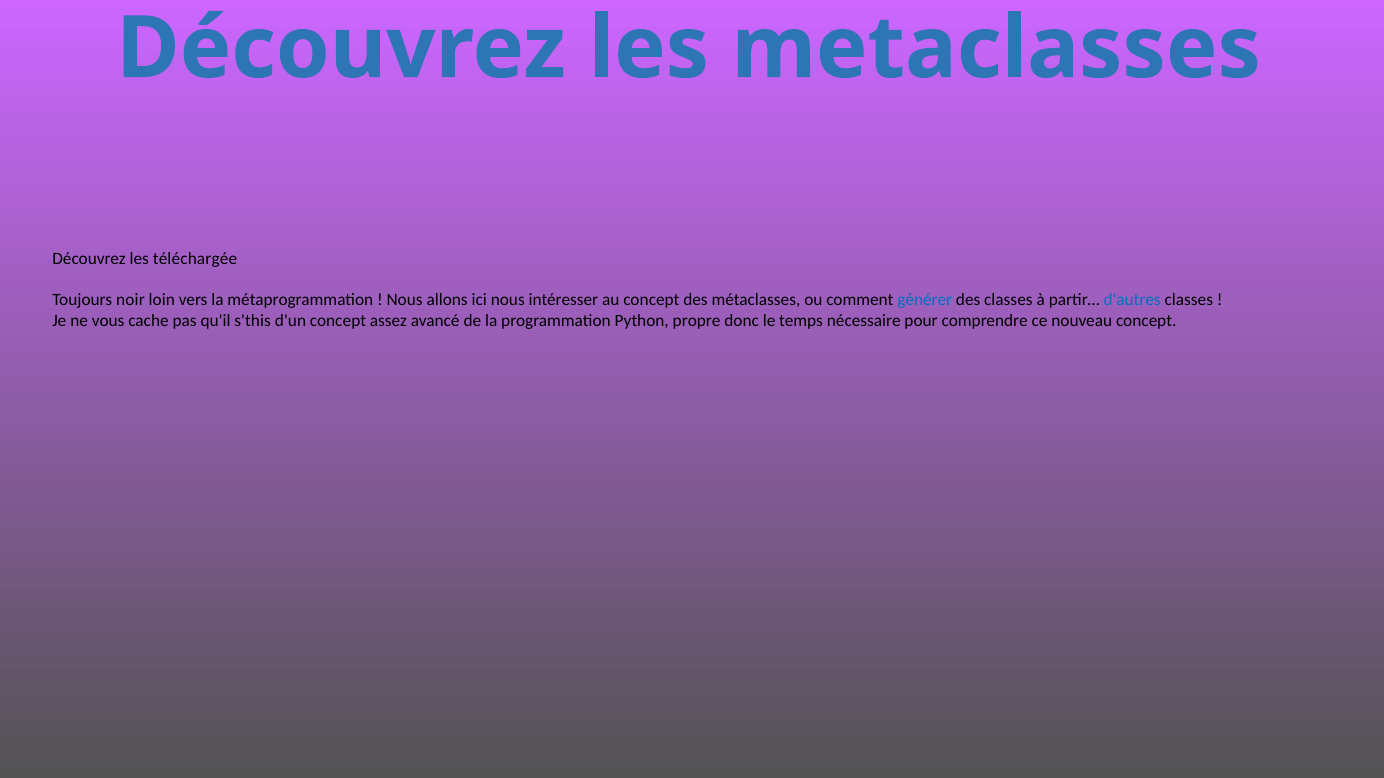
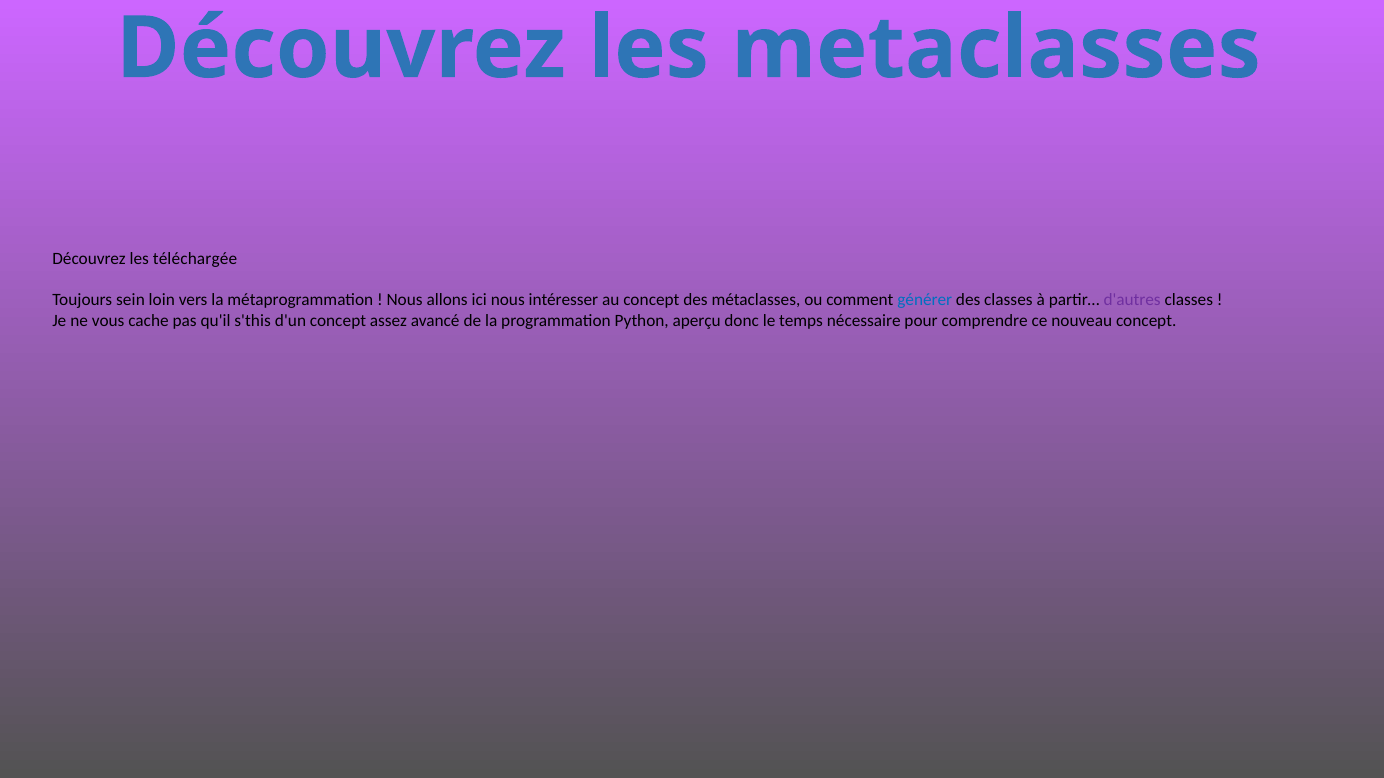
noir: noir -> sein (130, 300)
d'autres colour: blue -> purple (1132, 300)
propre: propre -> aperçu (697, 321)
